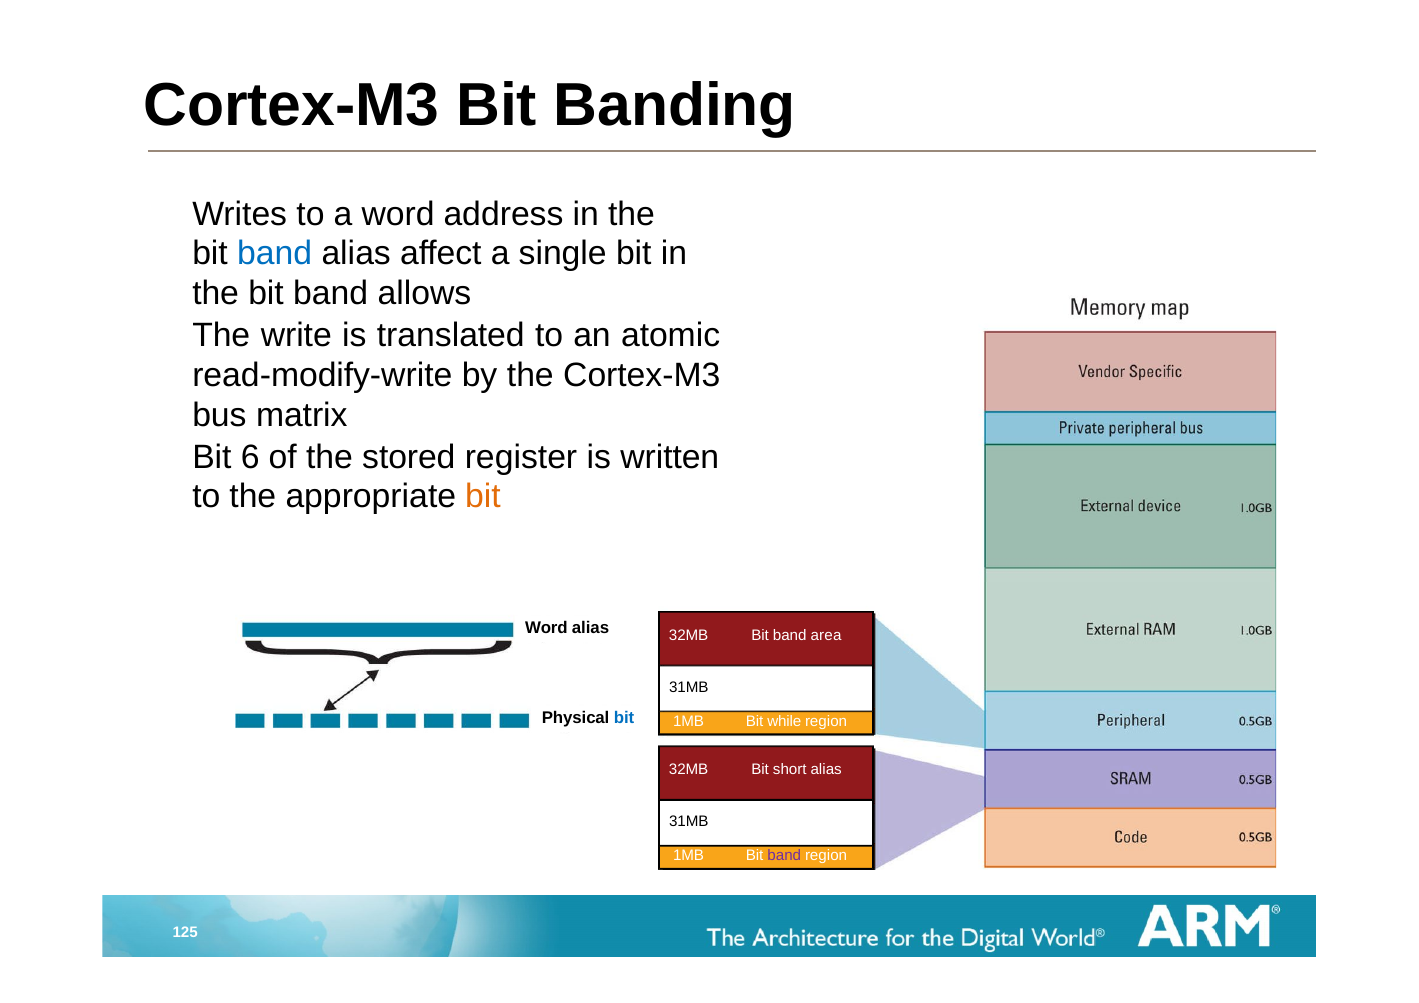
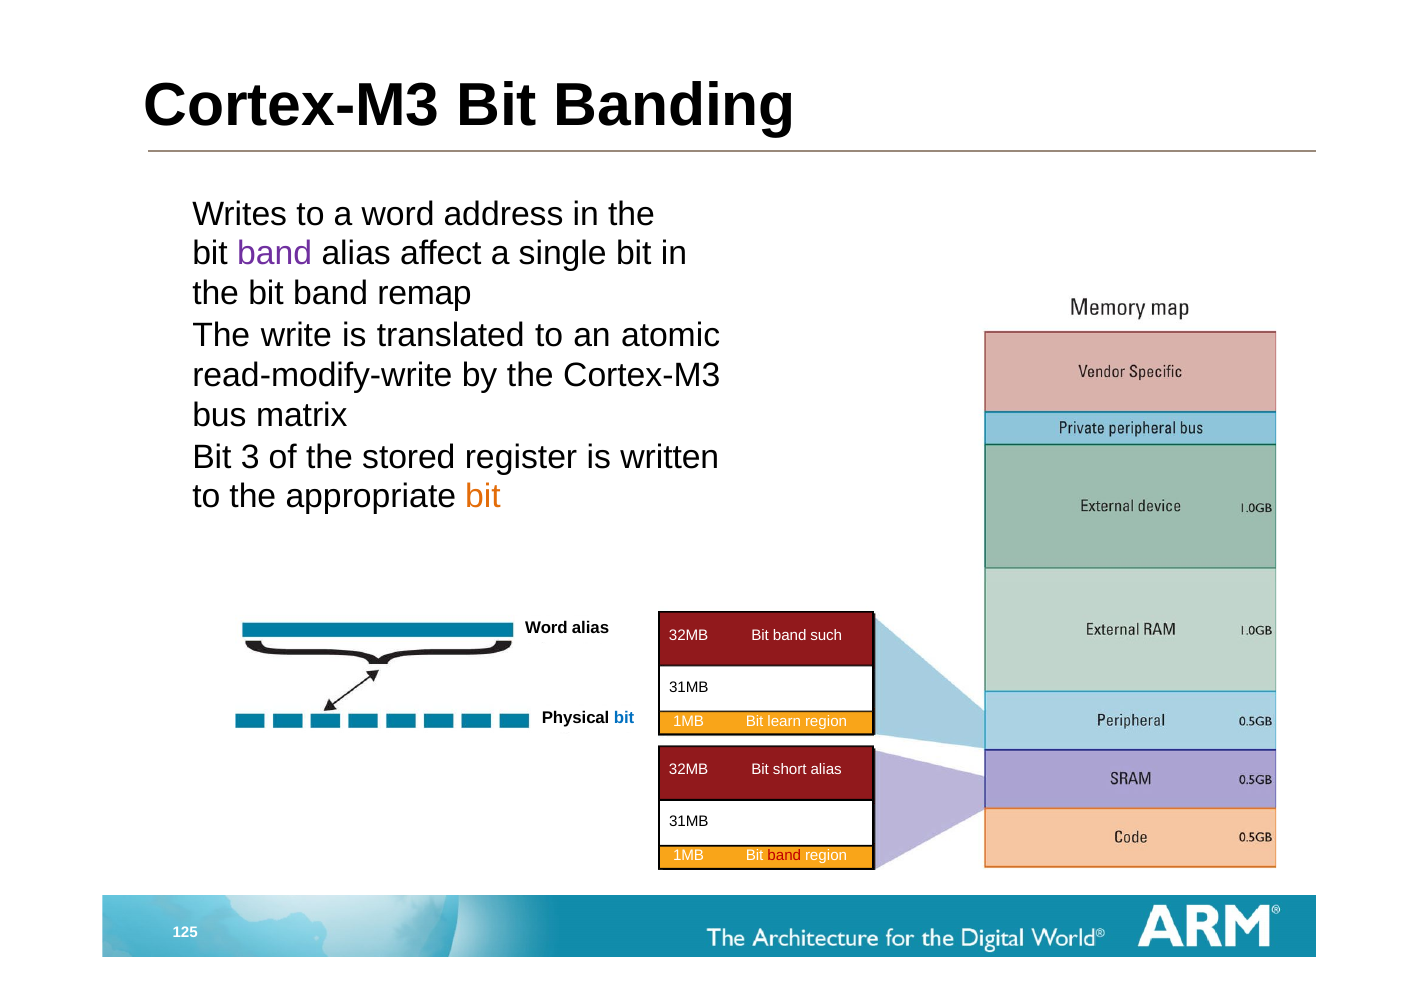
band colour: blue -> purple (275, 254)
allows: allows -> remap (425, 293)
6: 6 -> 3 (250, 457)
area: area -> such (826, 635)
while: while -> learn (784, 721)
band colour: purple -> red (784, 856)
